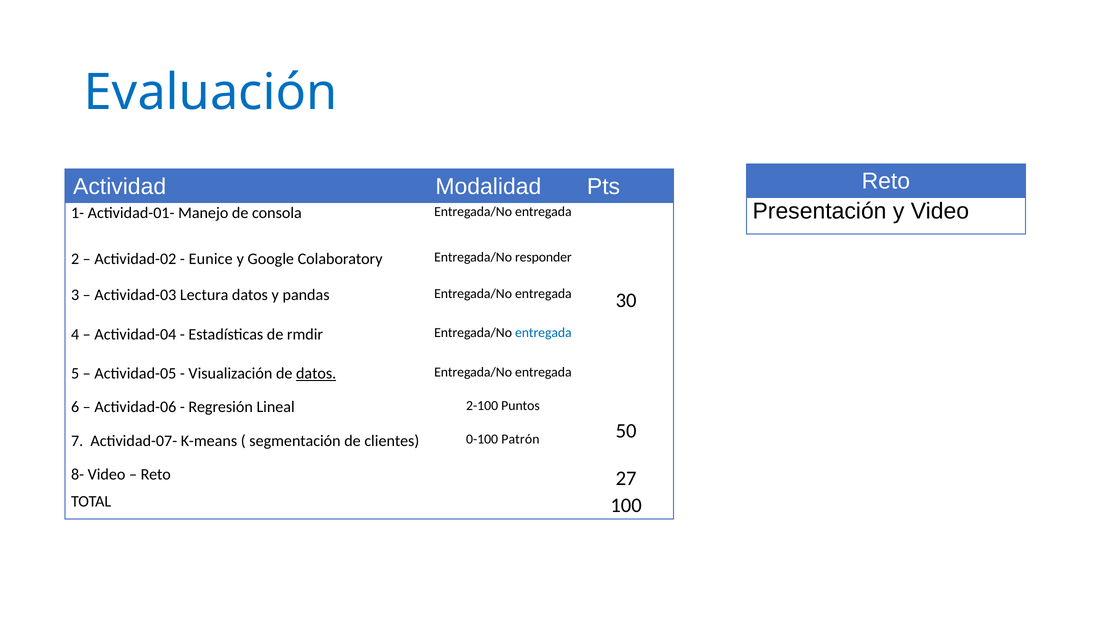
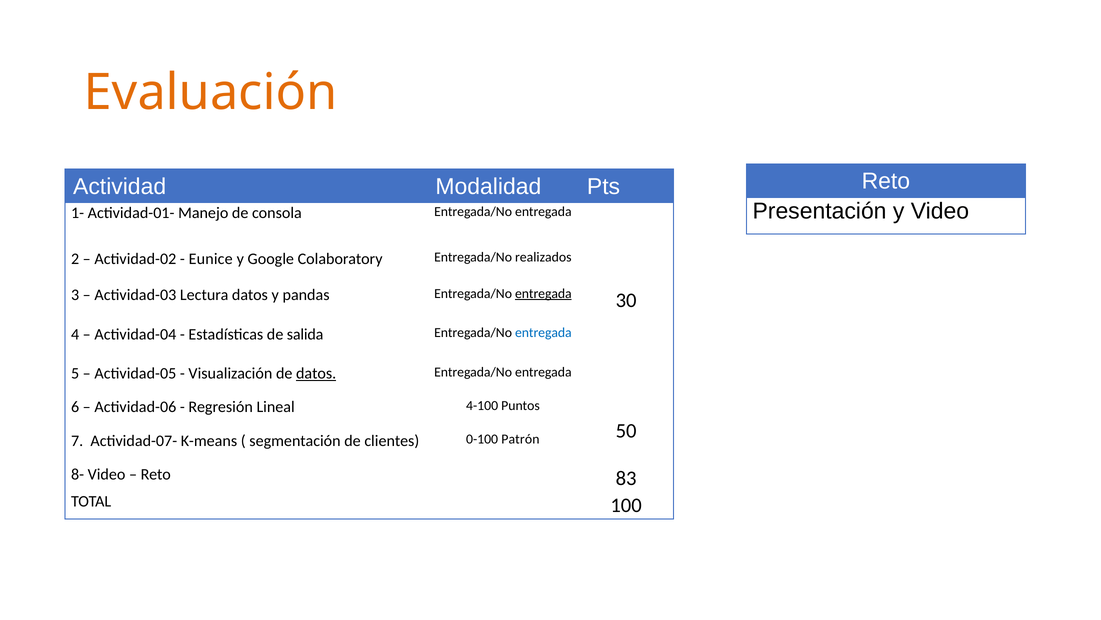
Evaluación colour: blue -> orange (211, 92)
responder: responder -> realizados (543, 257)
entregada underline: none -> present (543, 293)
rmdir: rmdir -> salida (305, 334)
2-100: 2-100 -> 4-100 (482, 405)
27: 27 -> 83 (626, 478)
